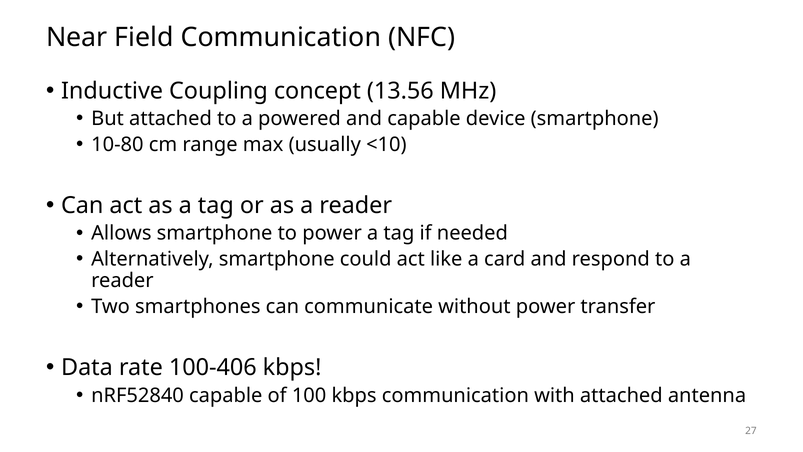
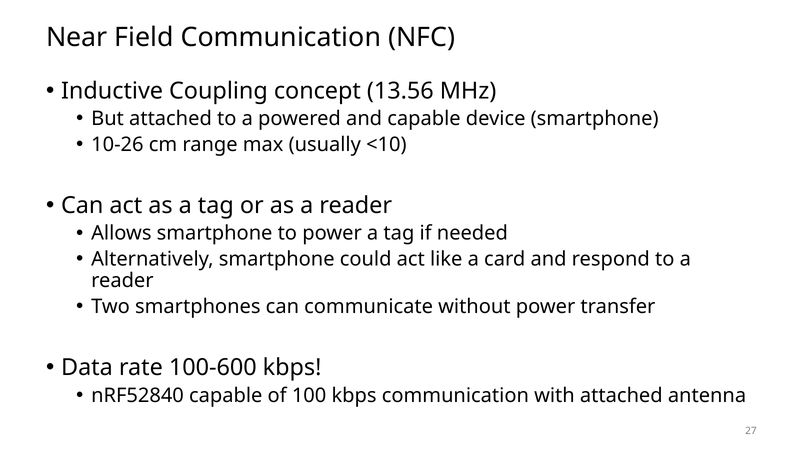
10-80: 10-80 -> 10-26 (117, 144)
100-406: 100-406 -> 100-600 (213, 367)
